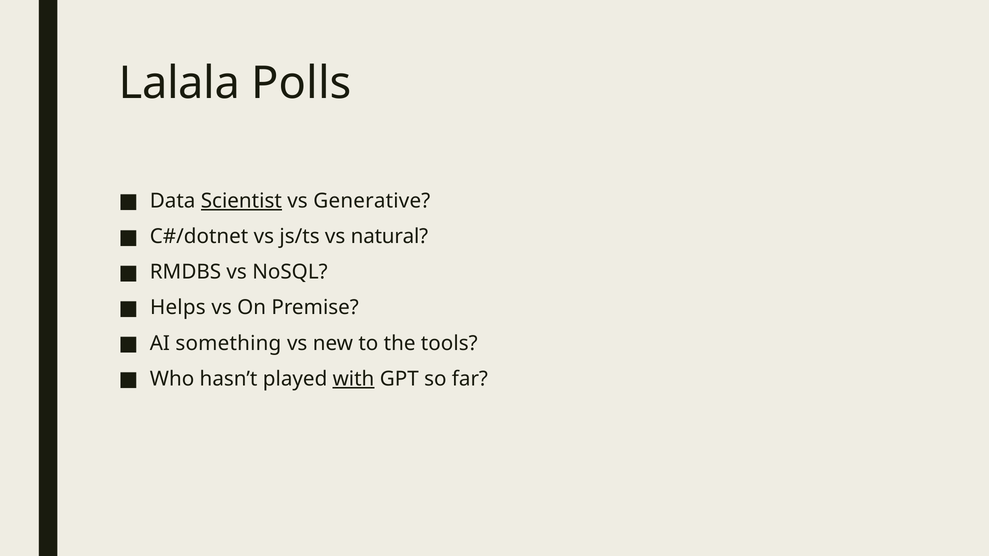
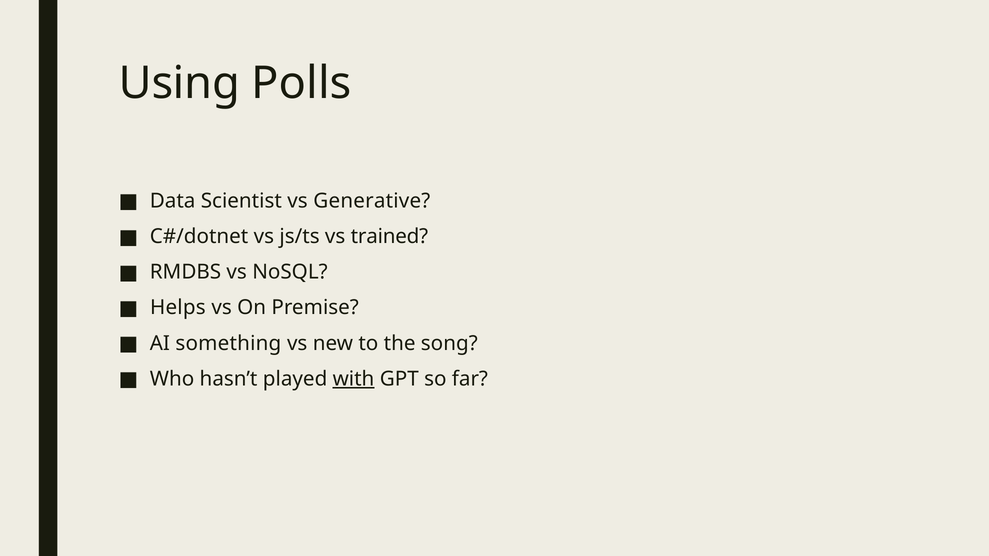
Lalala: Lalala -> Using (179, 83)
Scientist underline: present -> none (241, 201)
natural: natural -> trained (389, 237)
tools: tools -> song (449, 343)
